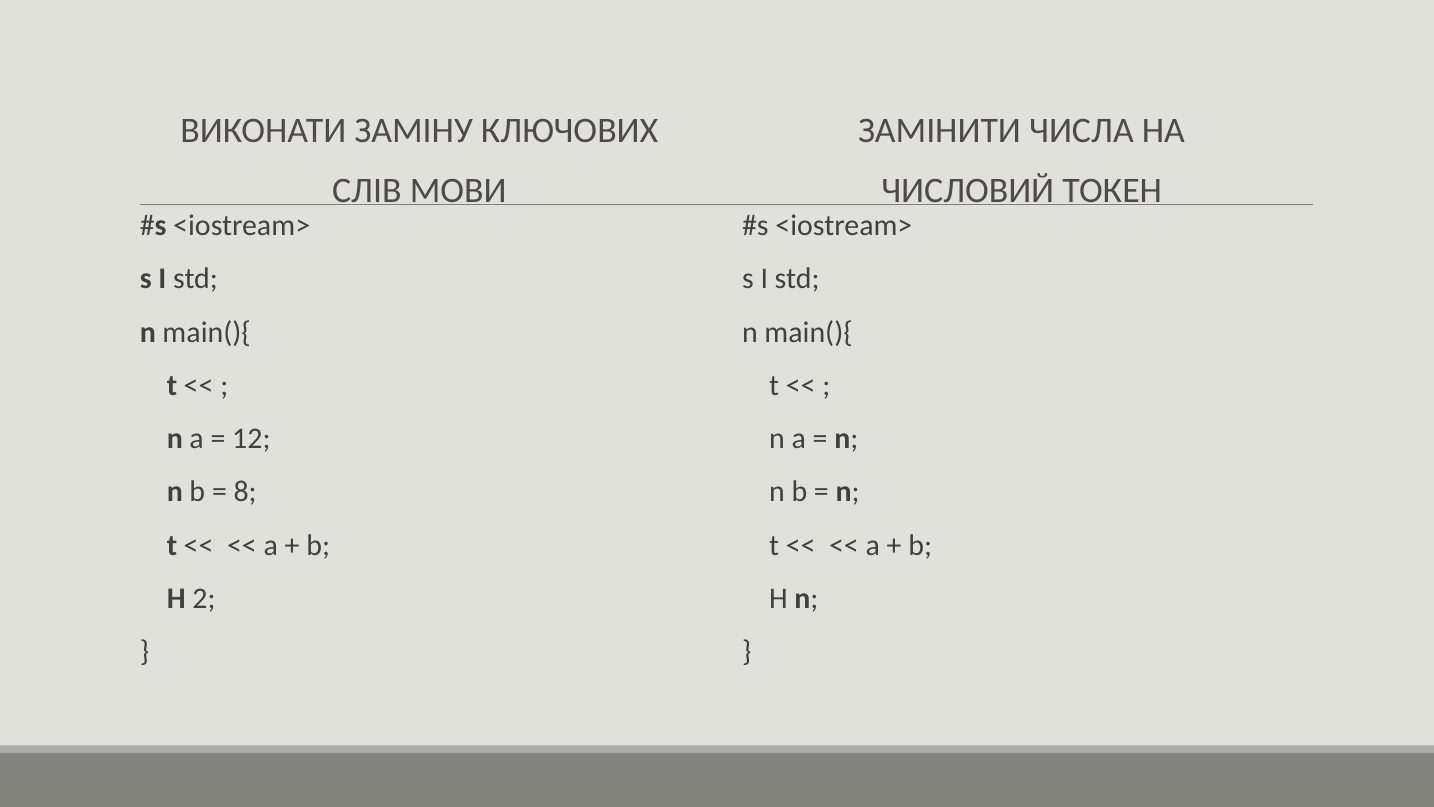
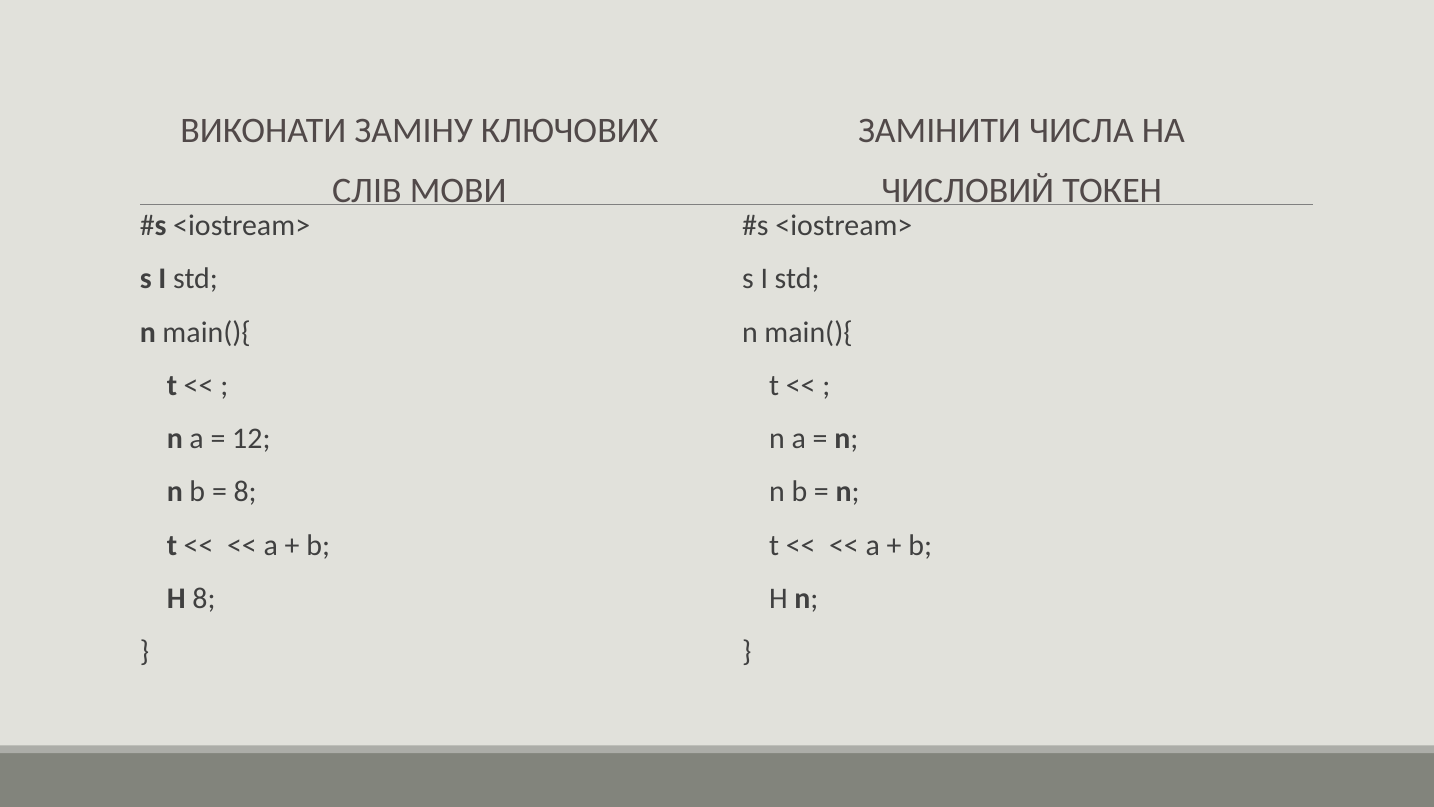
H 2: 2 -> 8 (204, 598)
